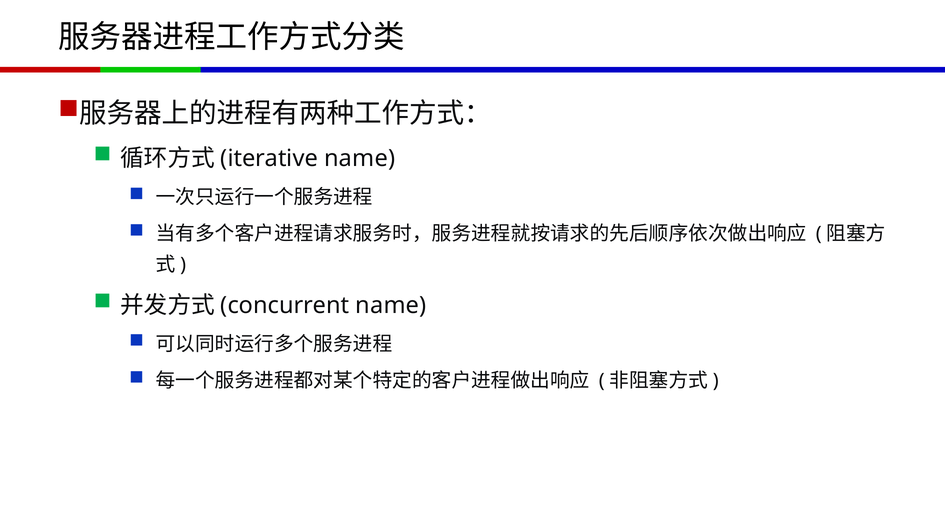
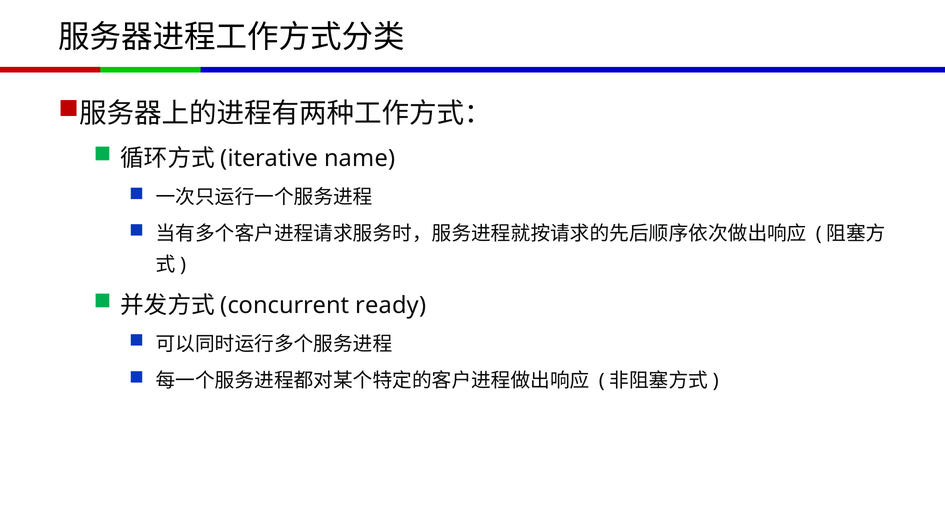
name: name -> ready (391, 305)
